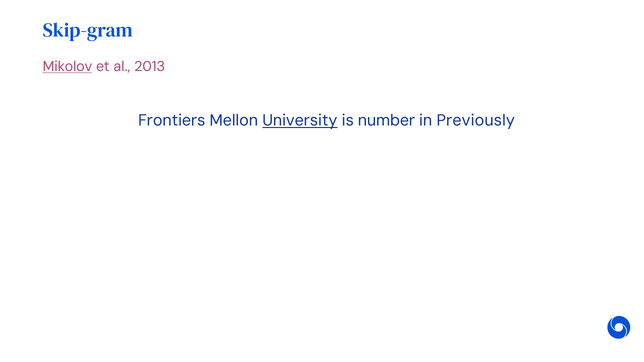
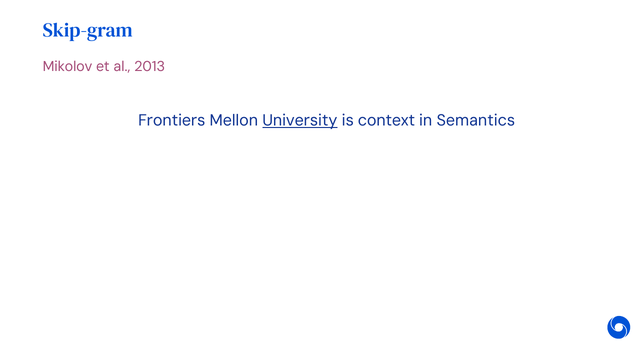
Mikolov underline: present -> none (68, 67)
number: number -> context (386, 120)
Previously: Previously -> Semantics (476, 120)
